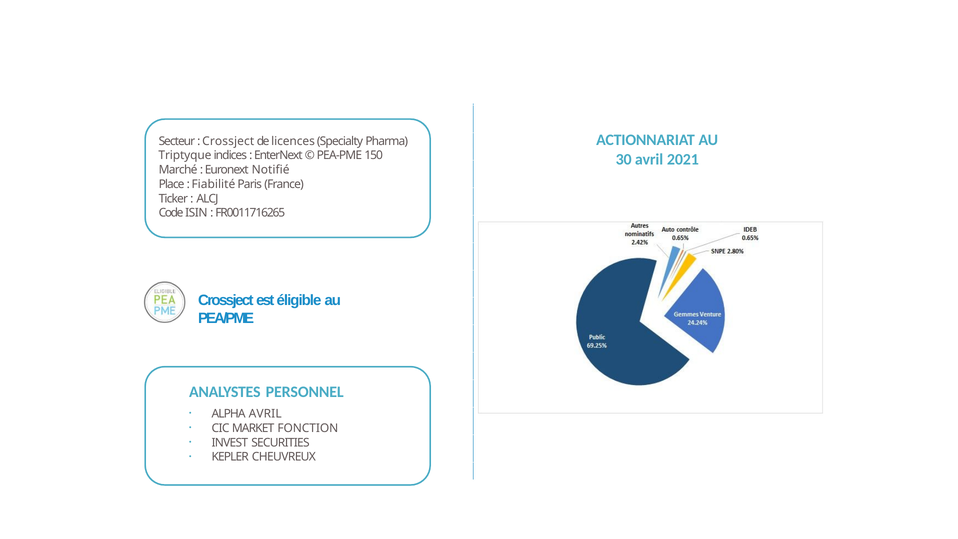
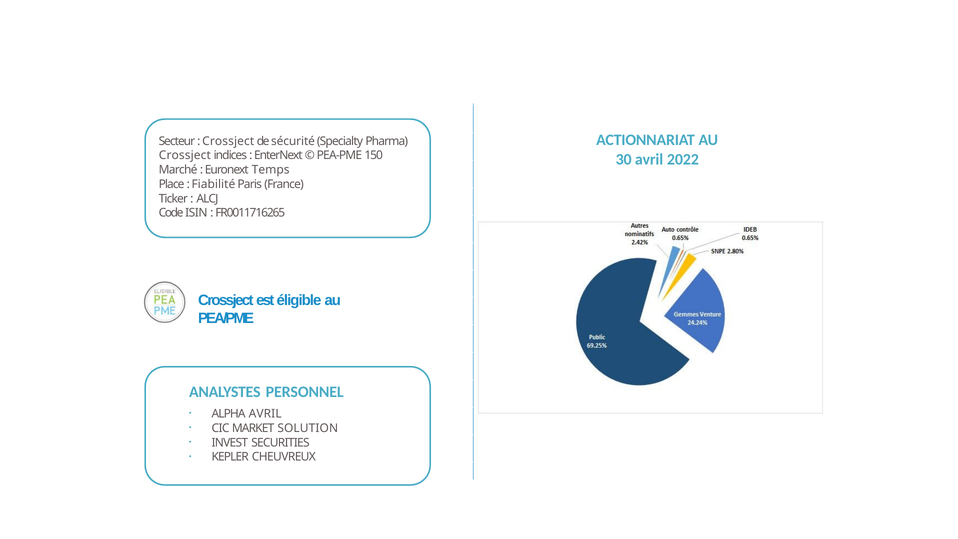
licences: licences -> sécurité (293, 141)
Triptyque: Triptyque -> Crossject (185, 156)
2021: 2021 -> 2022 (683, 159)
Notifié: Notifié -> Temps (271, 170)
FONCTION: FONCTION -> SOLUTION (308, 428)
